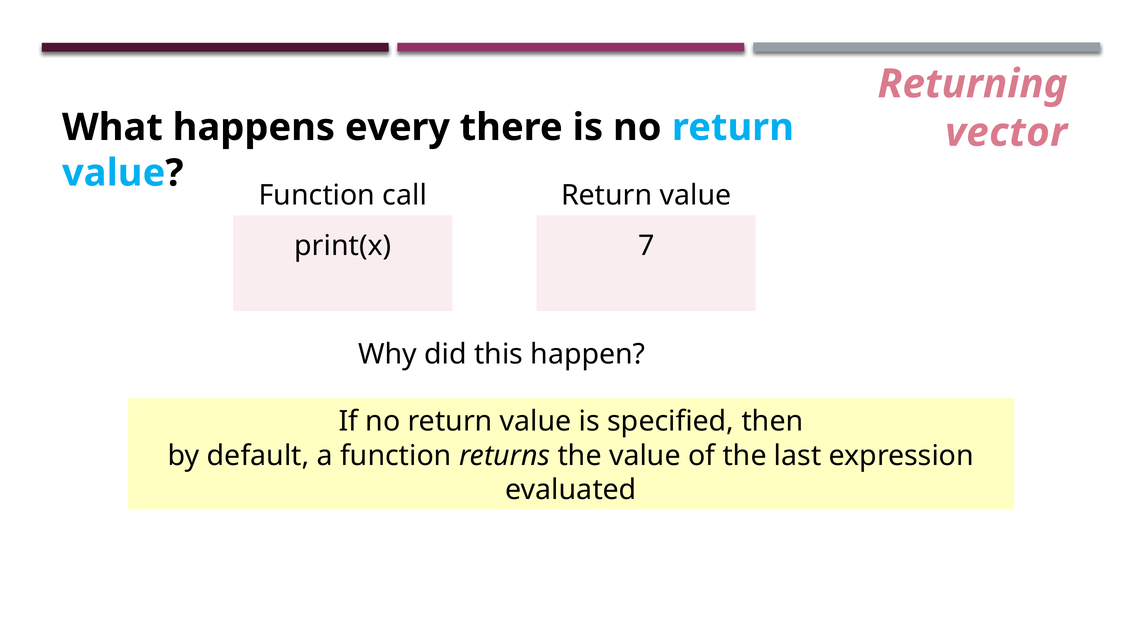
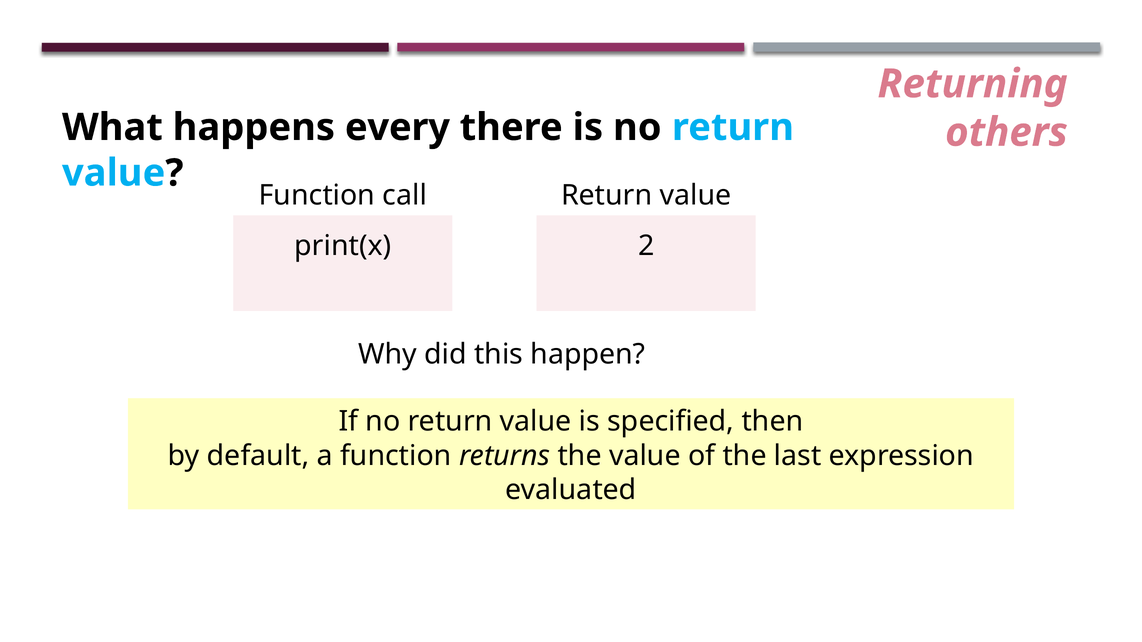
vector: vector -> others (1006, 133)
7: 7 -> 2 (646, 246)
